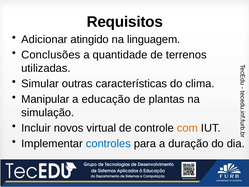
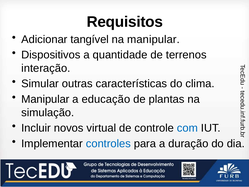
atingido: atingido -> tangível (90, 39)
na linguagem: linguagem -> manipular (154, 39)
Conclusões: Conclusões -> Dispositivos (51, 55)
utilizadas: utilizadas -> interação (46, 68)
com colour: orange -> blue (187, 128)
